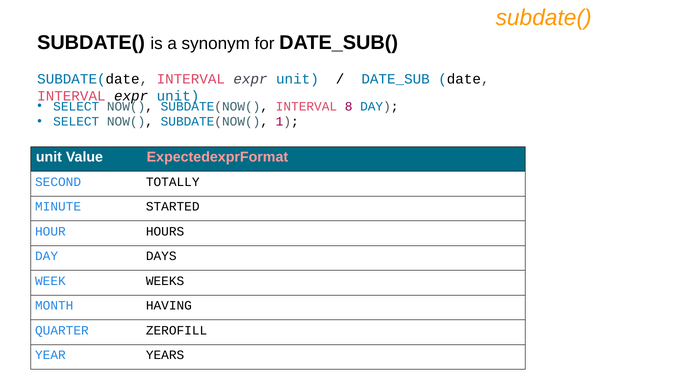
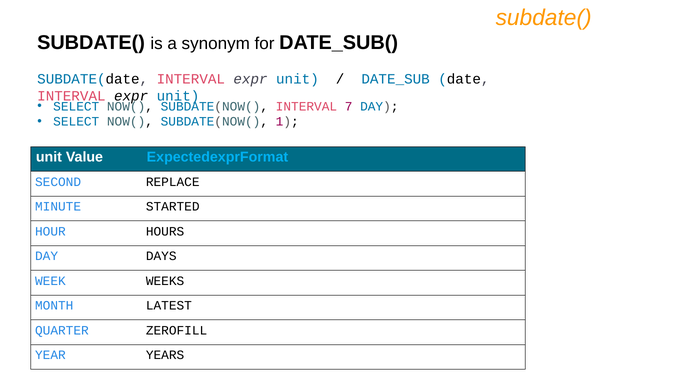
8: 8 -> 7 (349, 106)
ExpectedexprFormat colour: pink -> light blue (217, 157)
TOTALLY: TOTALLY -> REPLACE (173, 182)
HAVING: HAVING -> LATEST (169, 305)
